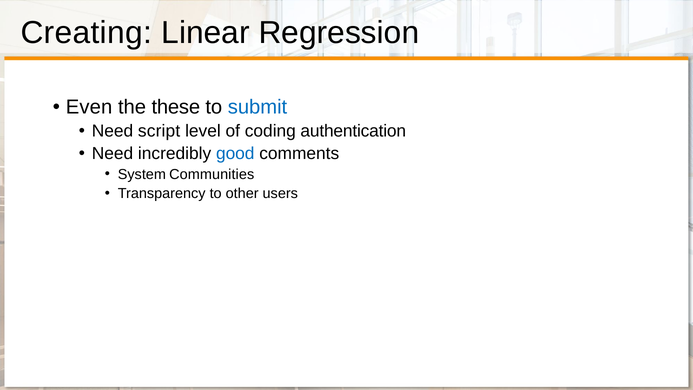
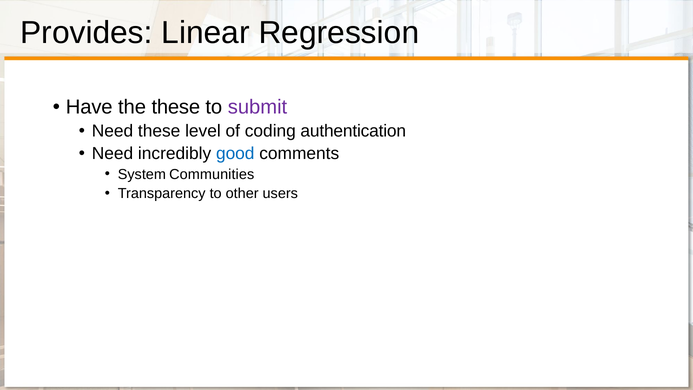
Creating: Creating -> Provides (86, 33)
Even: Even -> Have (89, 107)
submit colour: blue -> purple (258, 107)
Need script: script -> these (159, 131)
